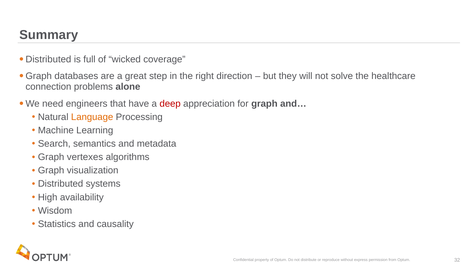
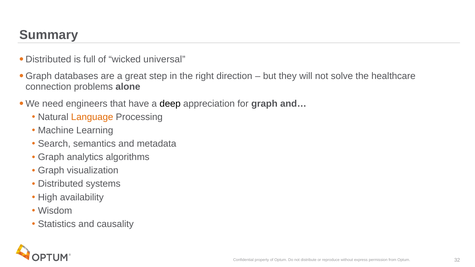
coverage: coverage -> universal (164, 59)
deep colour: red -> black (170, 104)
vertexes: vertexes -> analytics (85, 157)
